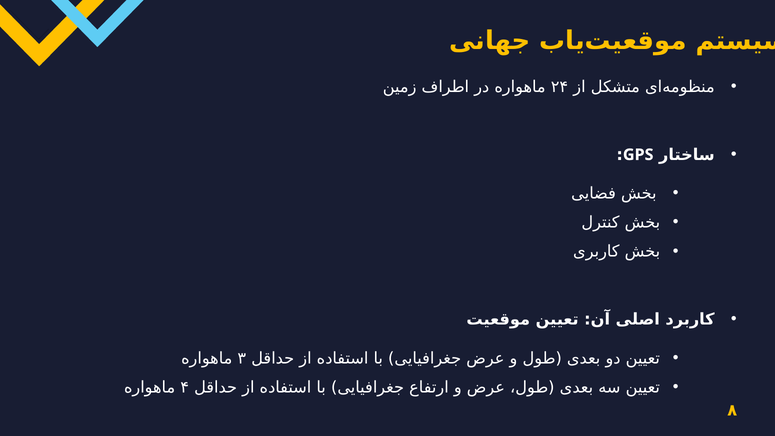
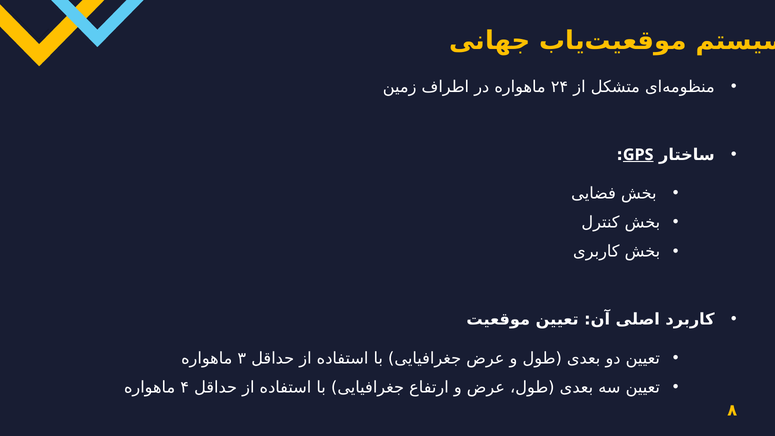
GPS underline: none -> present (638, 155)
